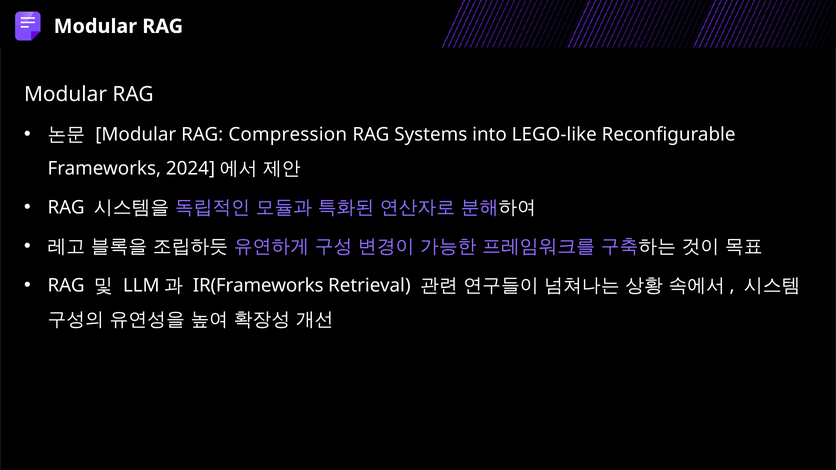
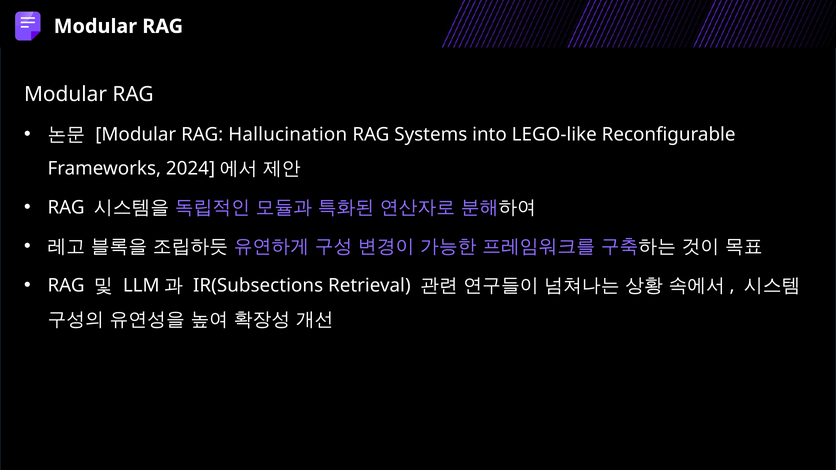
Compression: Compression -> Hallucination (288, 135)
IR(Frameworks: IR(Frameworks -> IR(Subsections (258, 286)
